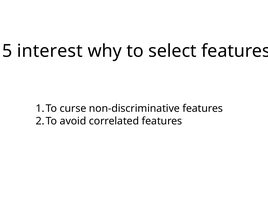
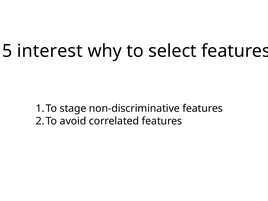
curse: curse -> stage (73, 109)
